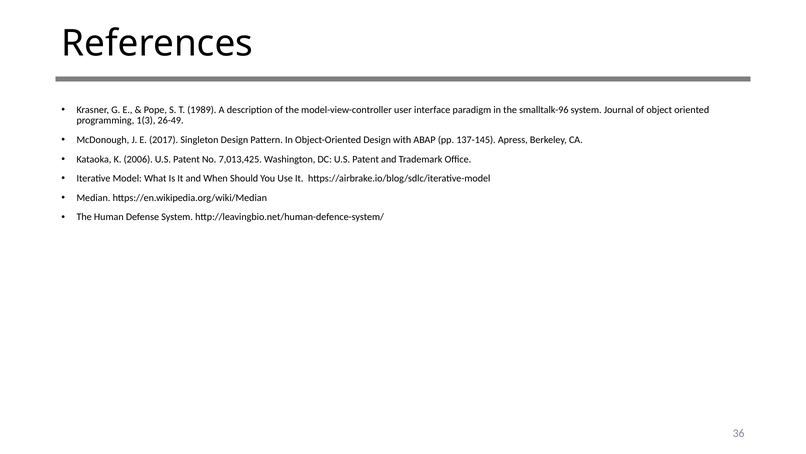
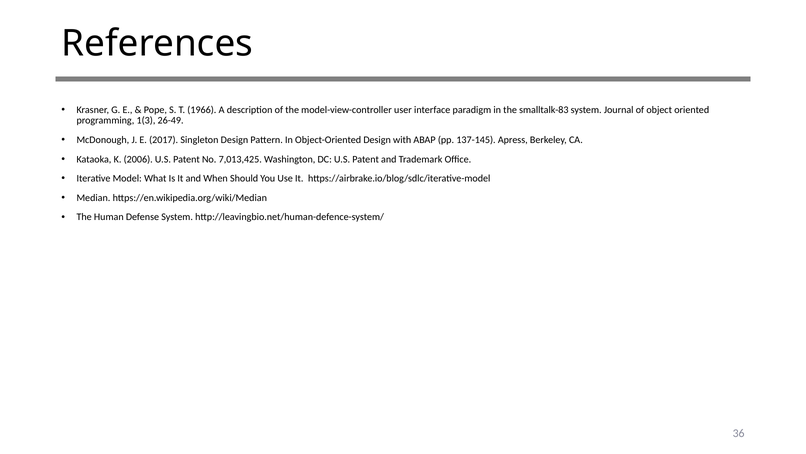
1989: 1989 -> 1966 (202, 110)
smalltalk-96: smalltalk-96 -> smalltalk-83 (544, 110)
